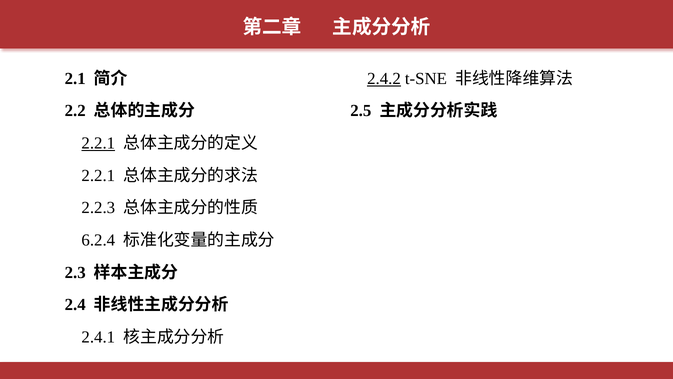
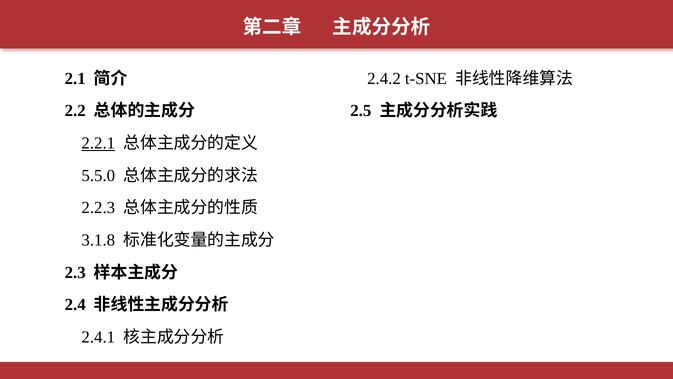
2.4.2 underline: present -> none (384, 78)
2.2.1: 2.2.1 -> 5.5.0 (98, 175)
6.2.4: 6.2.4 -> 3.1.8 (98, 240)
